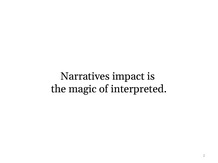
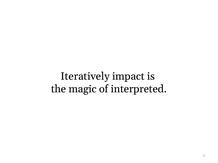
Narratives: Narratives -> Iteratively (85, 76)
